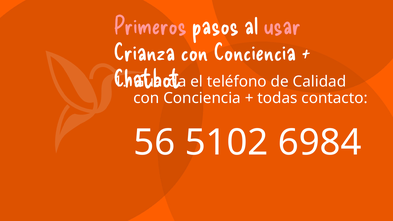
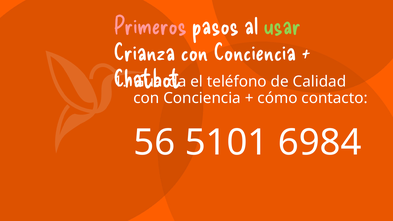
usar colour: pink -> light green (282, 26)
todas: todas -> cómo (277, 98)
5102: 5102 -> 5101 (227, 143)
